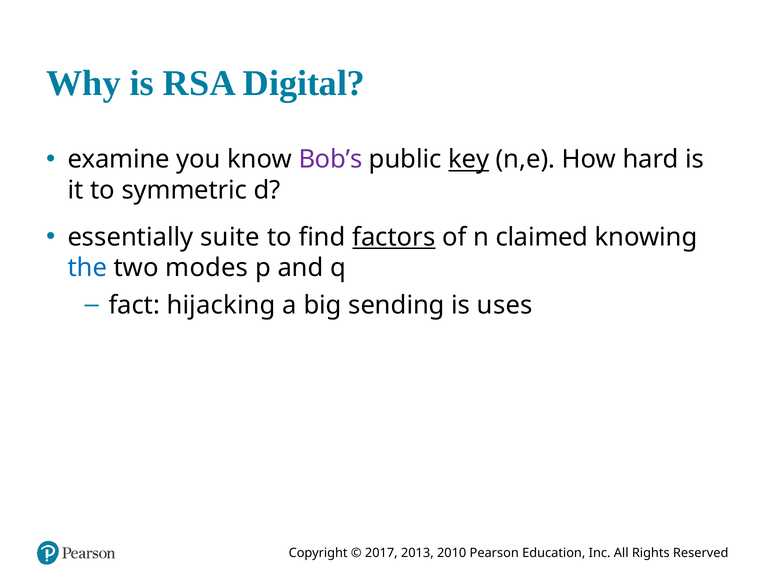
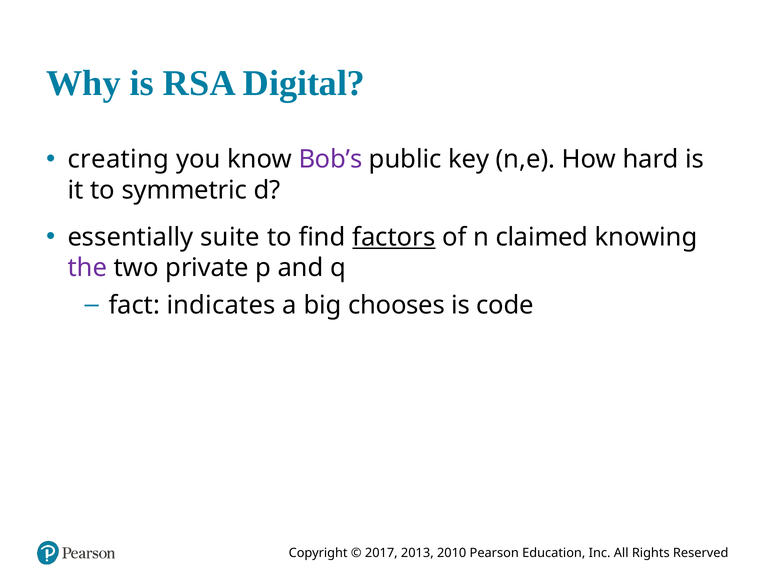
examine: examine -> creating (118, 159)
key underline: present -> none (469, 159)
the colour: blue -> purple (87, 268)
modes: modes -> private (207, 268)
hijacking: hijacking -> indicates (221, 305)
sending: sending -> chooses (397, 305)
uses: uses -> code (505, 305)
